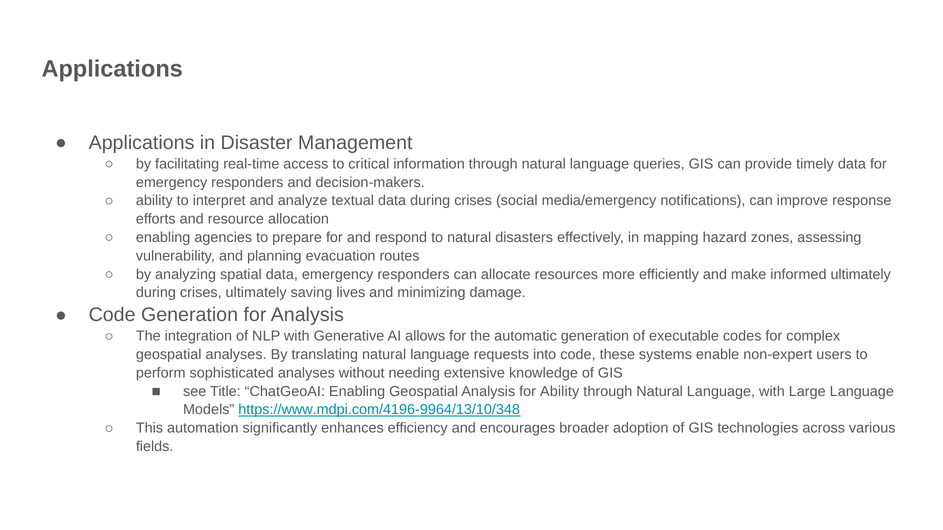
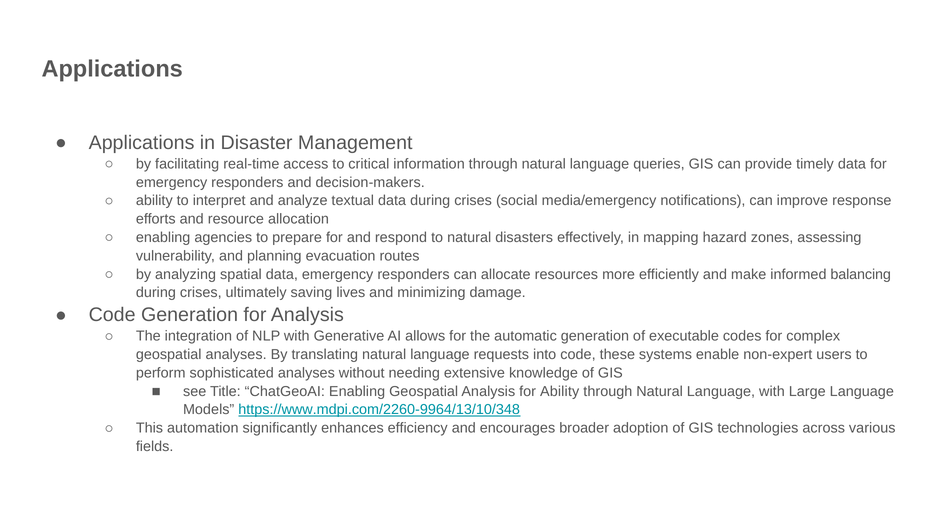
informed ultimately: ultimately -> balancing (861, 275)
https://www.mdpi.com/4196-9964/13/10/348: https://www.mdpi.com/4196-9964/13/10/348 -> https://www.mdpi.com/2260-9964/13/10/348 (379, 410)
